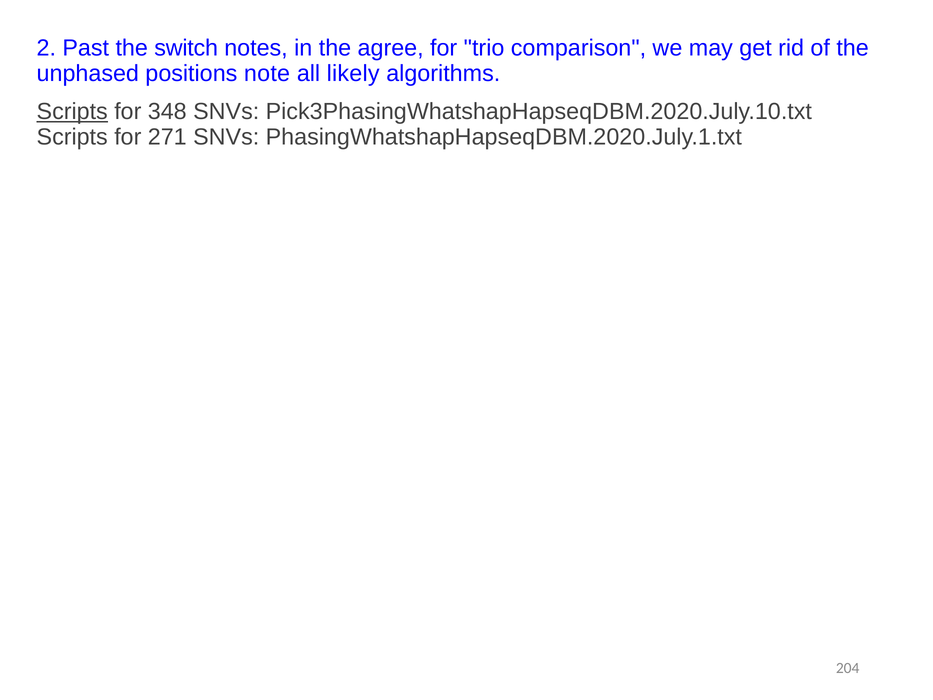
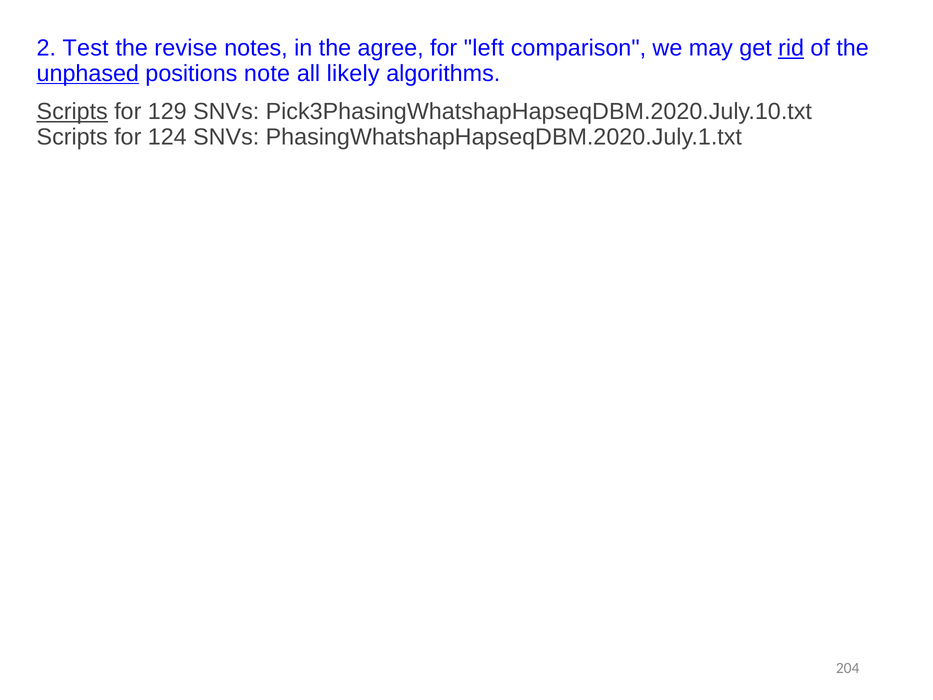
Past: Past -> Test (86, 48)
switch: switch -> revise (186, 48)
trio: trio -> left (484, 48)
rid underline: none -> present (791, 48)
unphased underline: none -> present (88, 73)
348: 348 -> 129 (167, 112)
271: 271 -> 124 (167, 137)
